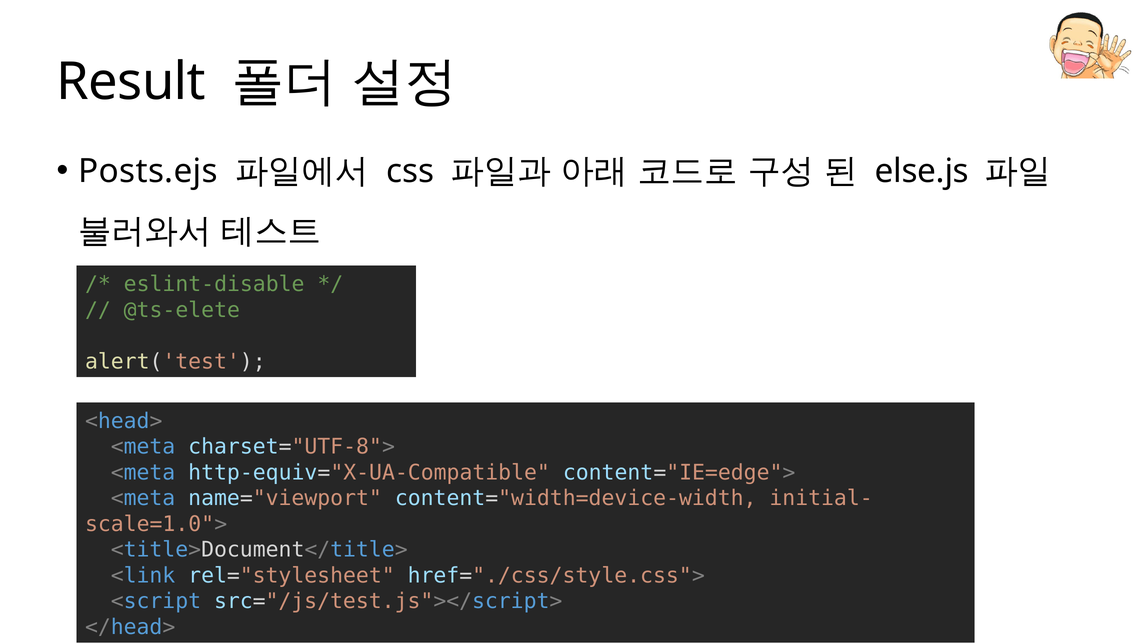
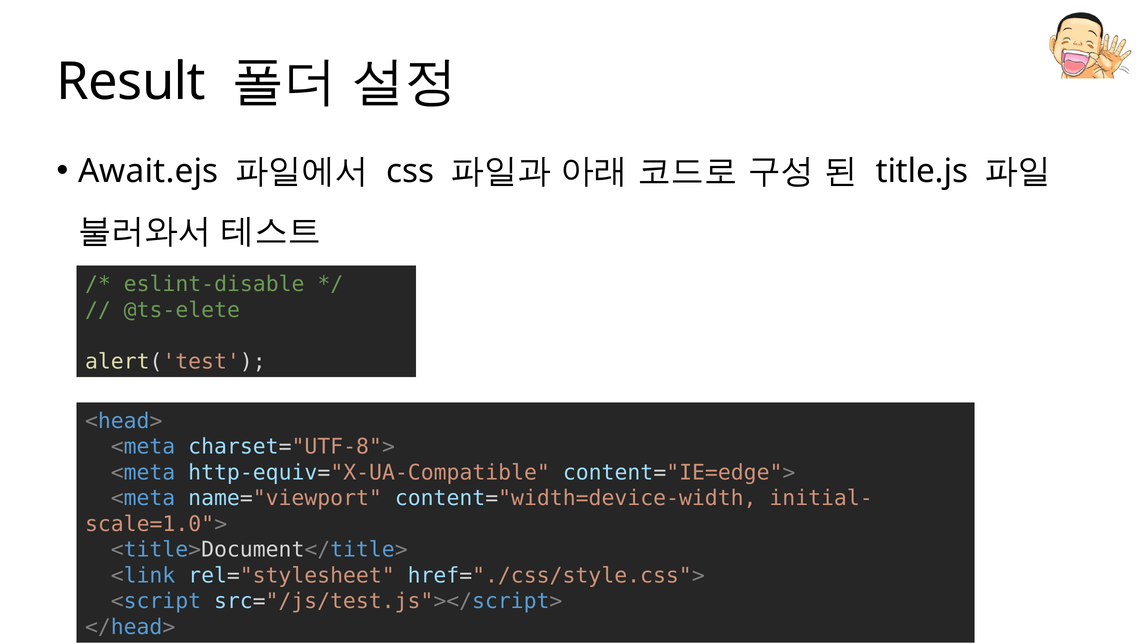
Posts.ejs: Posts.ejs -> Await.ejs (148, 171)
else.js: else.js -> title.js (922, 171)
